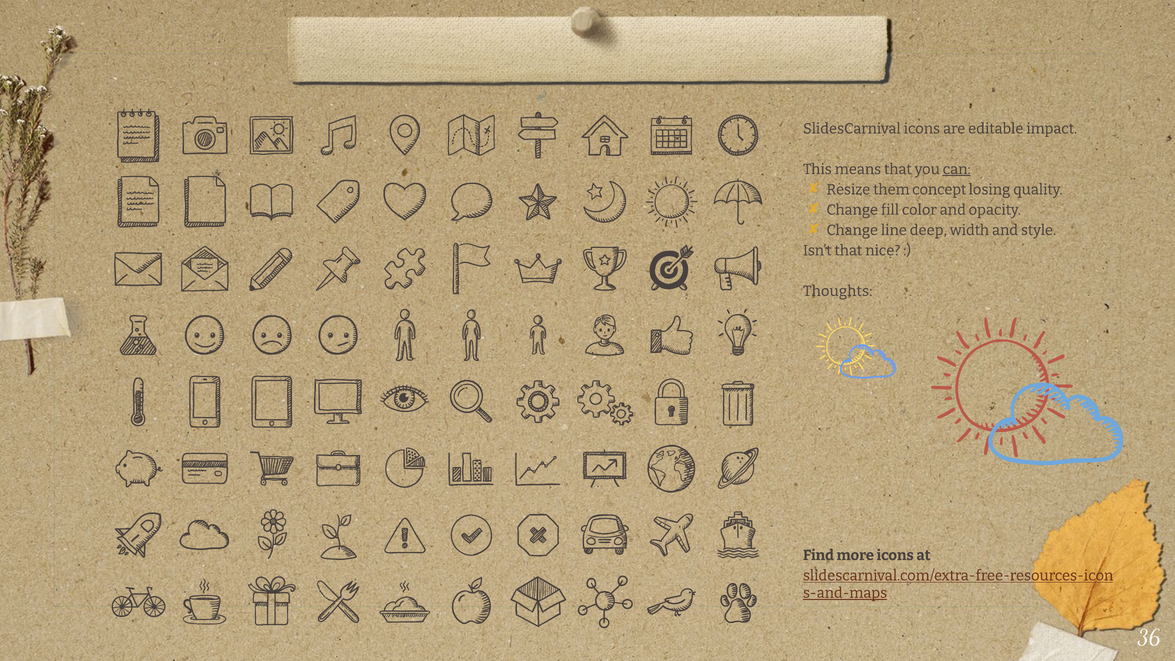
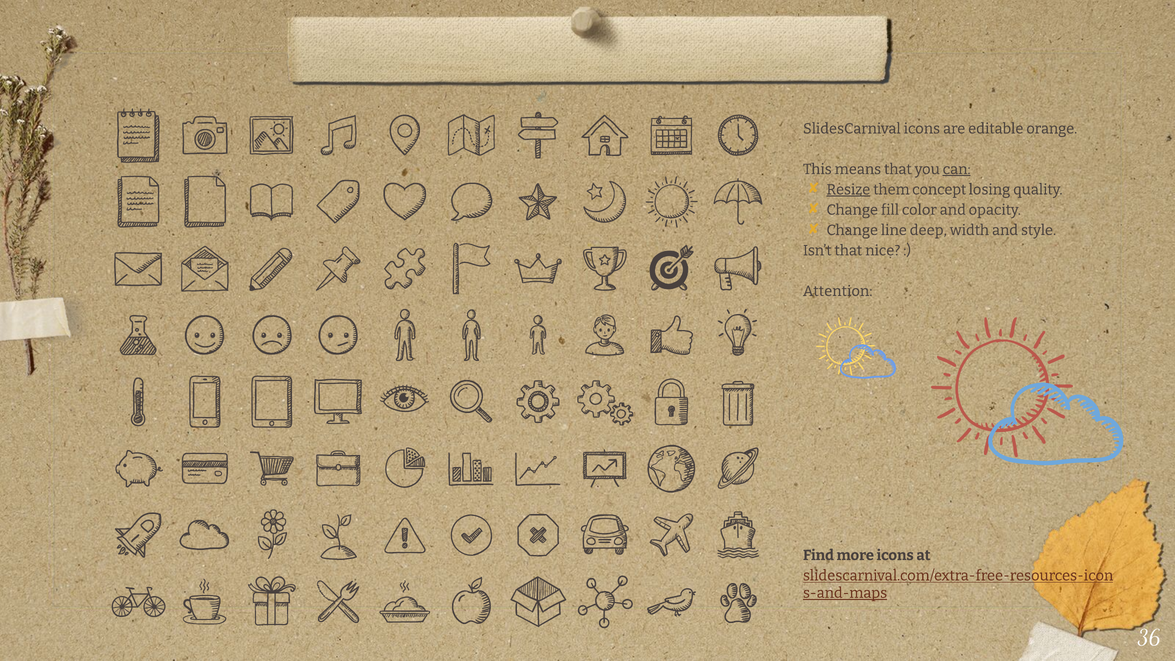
impact: impact -> orange (1052, 129)
Resize underline: none -> present (848, 190)
Thoughts: Thoughts -> Attention (838, 291)
